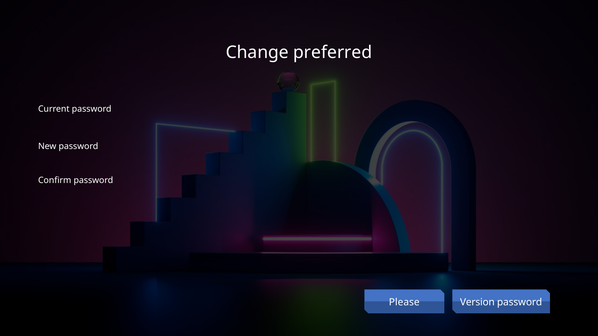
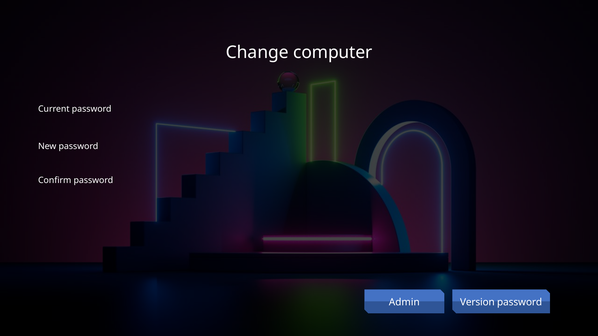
preferred: preferred -> computer (333, 53)
Please: Please -> Admin (404, 302)
